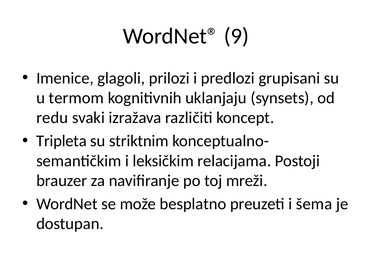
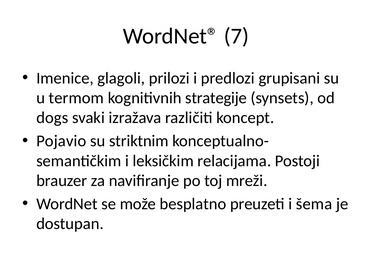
9: 9 -> 7 (236, 36)
uklanjaju: uklanjaju -> strategije (216, 98)
redu: redu -> dogs (52, 118)
Tripleta: Tripleta -> Pojavio (61, 141)
